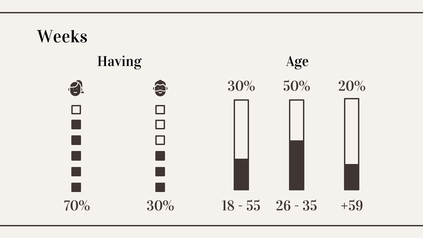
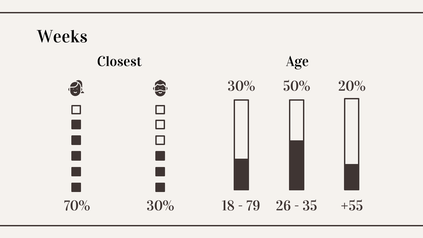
Having: Having -> Closest (119, 62)
55: 55 -> 79 (253, 206)
+59: +59 -> +55 (352, 206)
